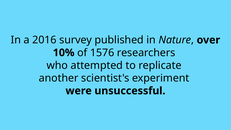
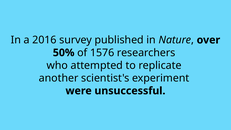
10%: 10% -> 50% (64, 53)
